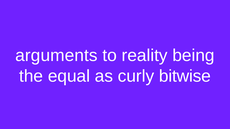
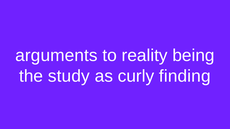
equal: equal -> study (69, 76)
bitwise: bitwise -> finding (185, 76)
